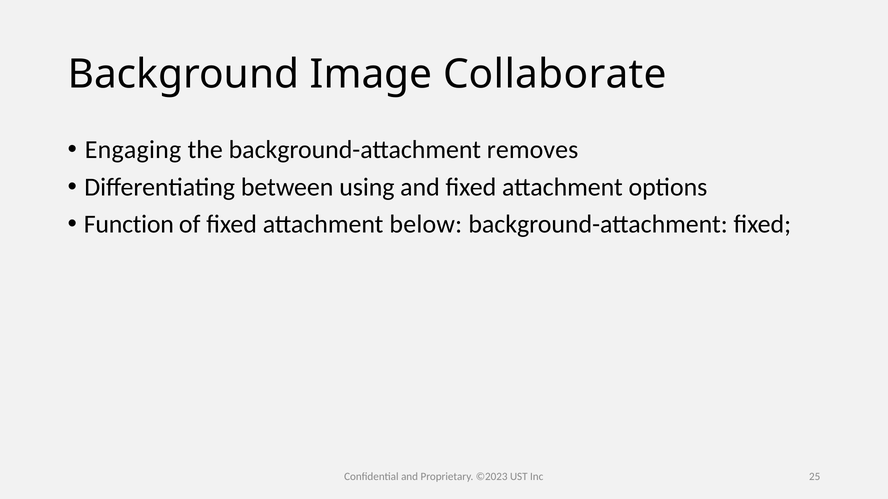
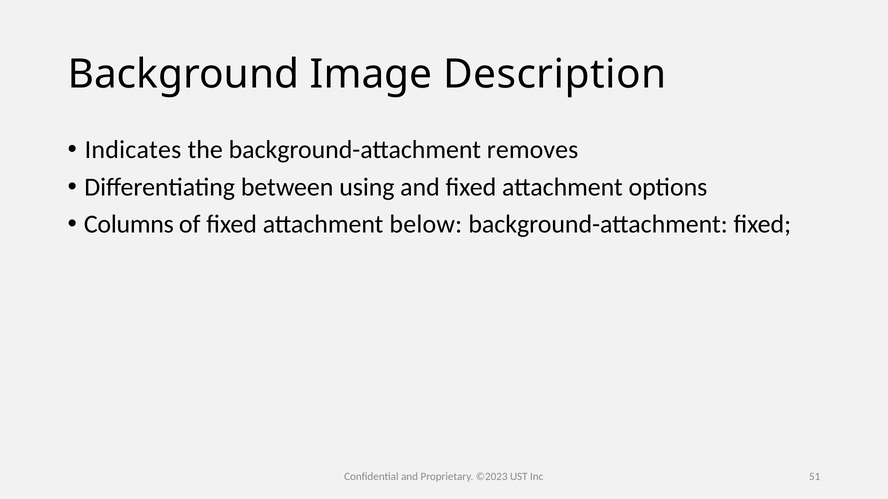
Collaborate: Collaborate -> Description (555, 75)
Engaging: Engaging -> Indicates (133, 150)
Function: Function -> Columns (129, 224)
25: 25 -> 51 (815, 477)
